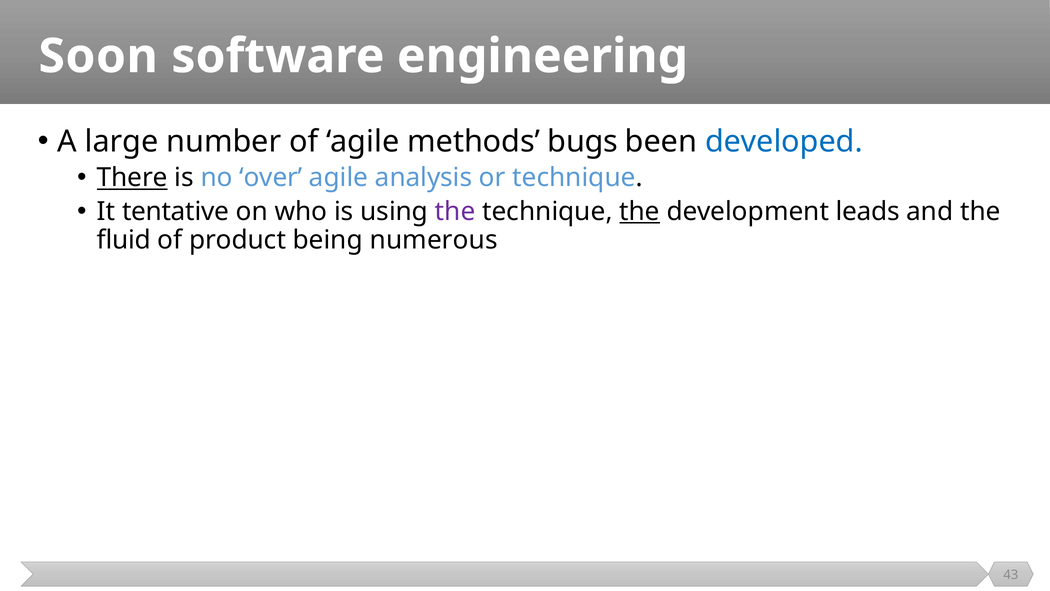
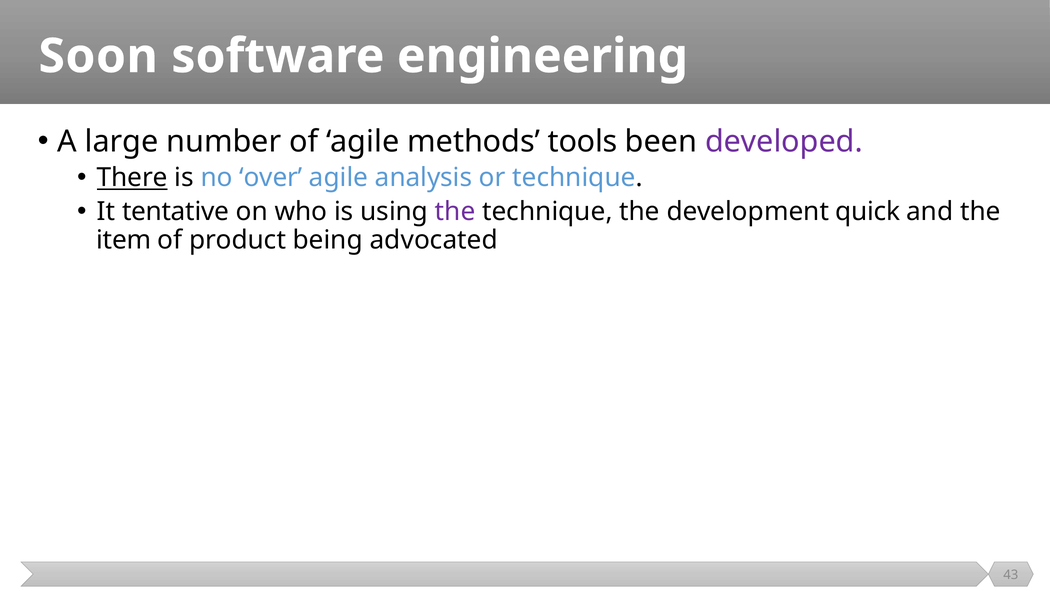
bugs: bugs -> tools (583, 141)
developed colour: blue -> purple (784, 141)
the underline: present -> none (640, 211)
leads: leads -> quick (868, 211)
fluid: fluid -> item (124, 240)
numerous: numerous -> advocated (434, 240)
